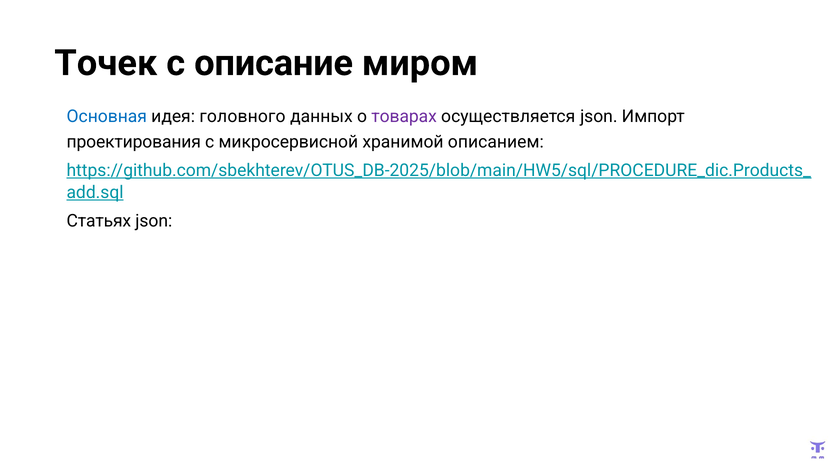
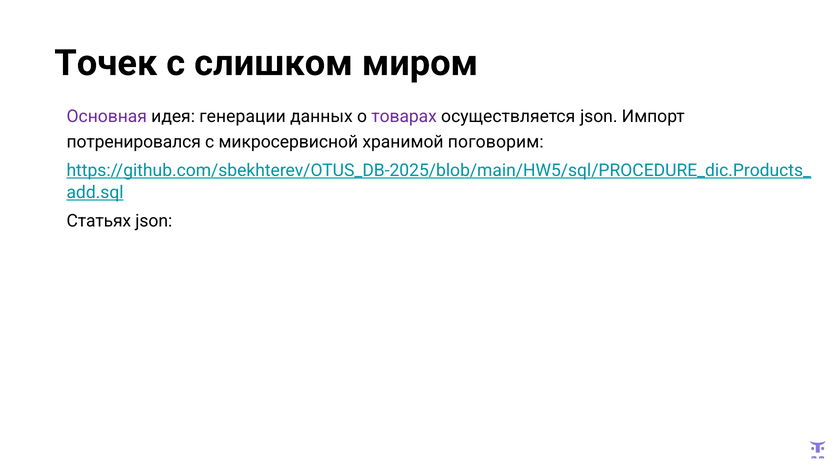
описание: описание -> слишком (273, 63)
Основная colour: blue -> purple (107, 117)
головного: головного -> генерации (243, 117)
проектирования: проектирования -> потренировался (134, 142)
описанием: описанием -> поговорим (496, 142)
